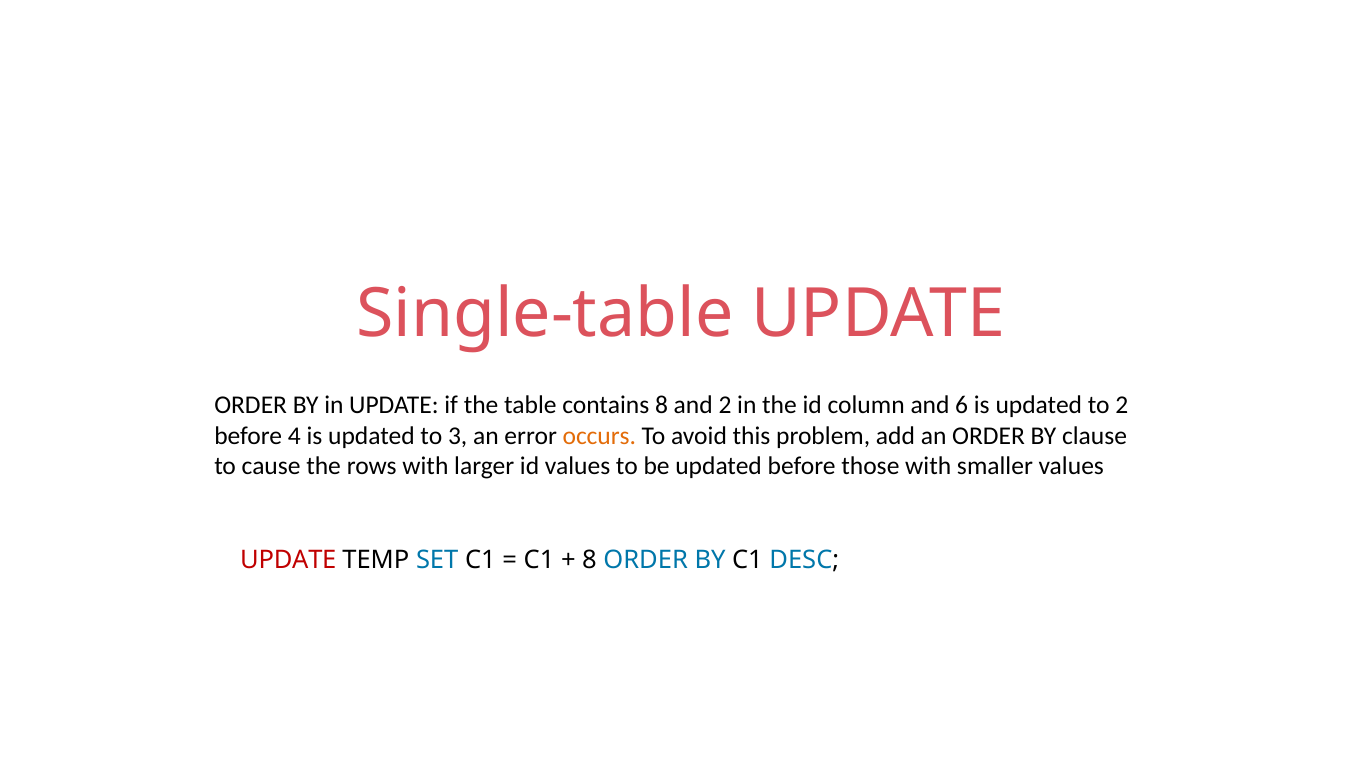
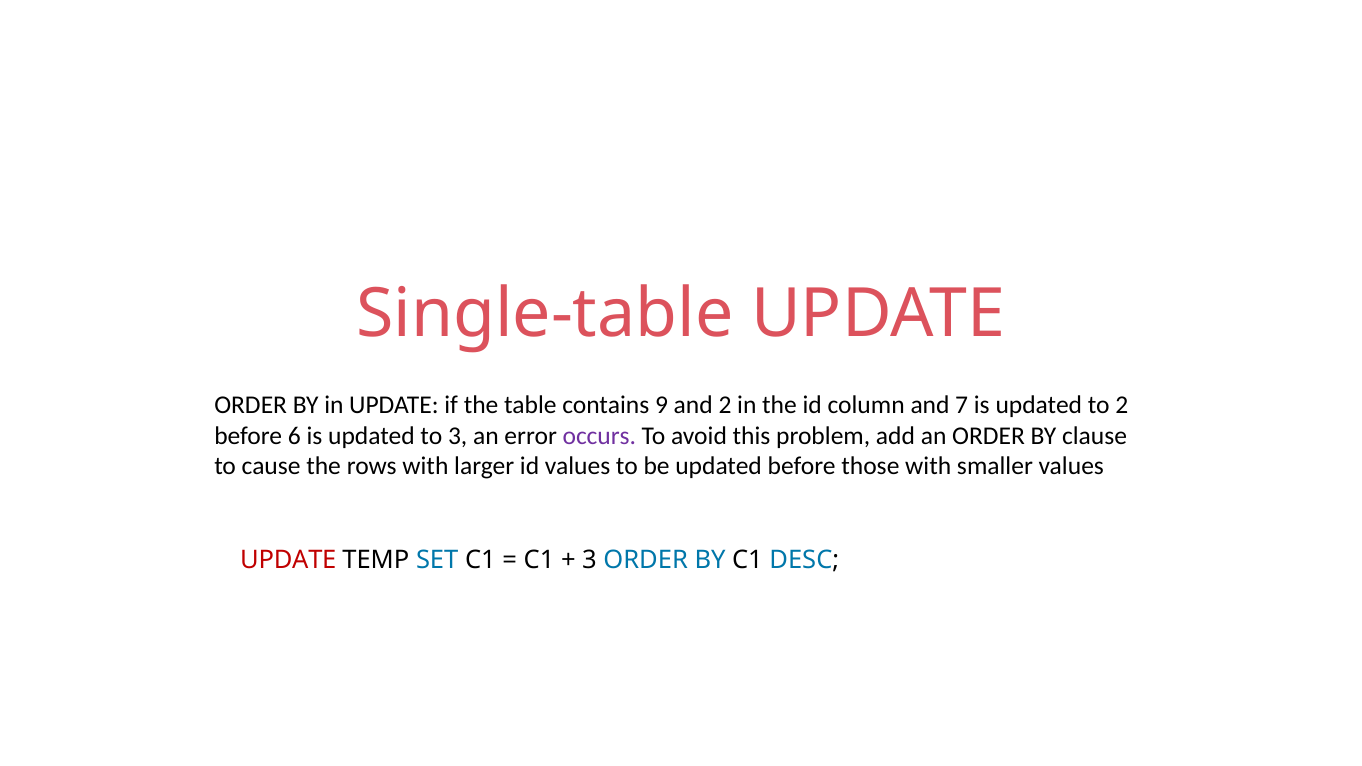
contains 8: 8 -> 9 (662, 405)
6: 6 -> 7 (962, 405)
4: 4 -> 6 (294, 436)
occurs colour: orange -> purple (599, 436)
8: 8 -> 3 (589, 560)
